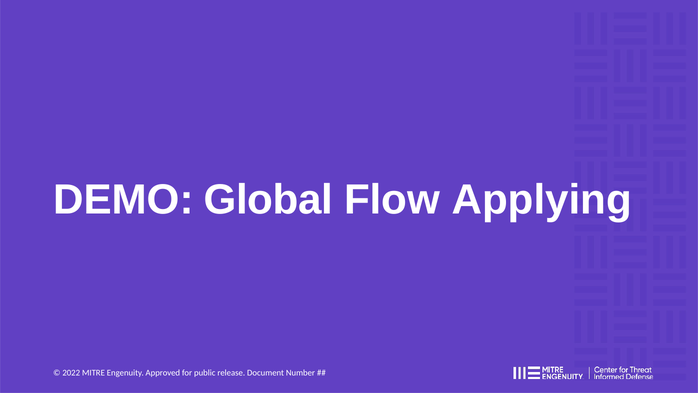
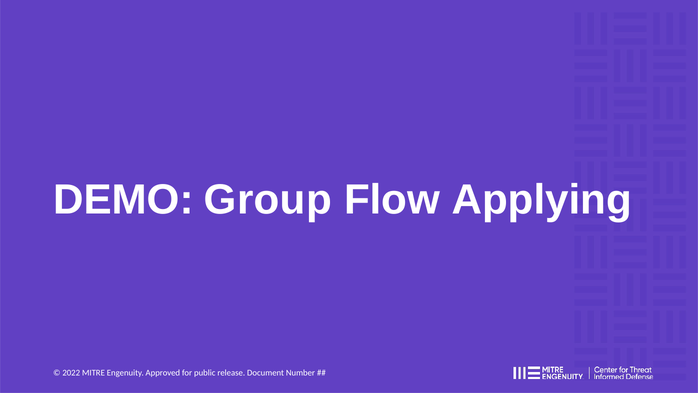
Global: Global -> Group (268, 199)
